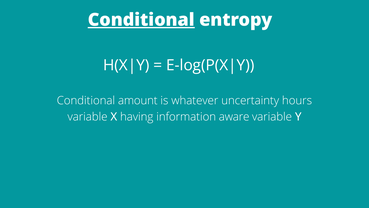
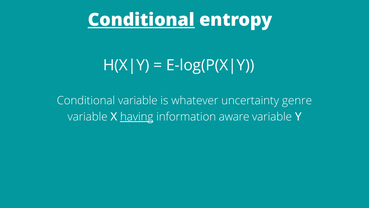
Conditional amount: amount -> variable (138, 101)
hours: hours -> genre (297, 101)
having underline: none -> present (137, 116)
